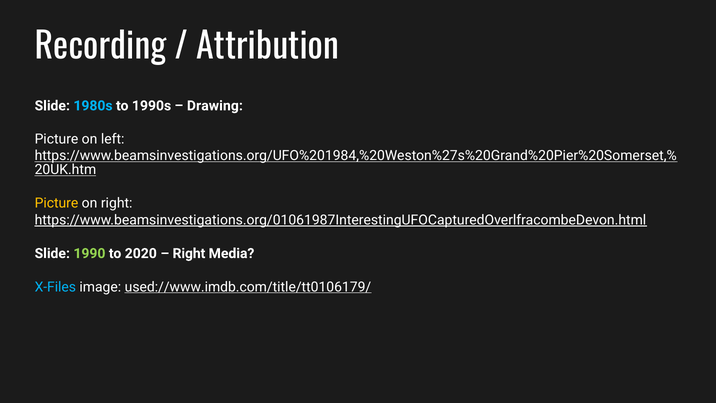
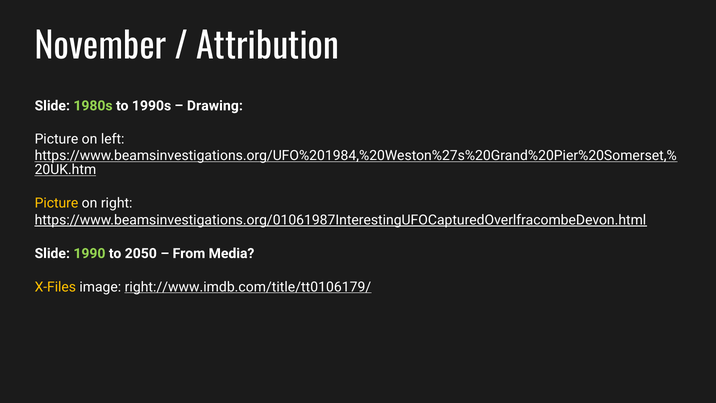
Recording: Recording -> November (101, 47)
1980s colour: light blue -> light green (93, 106)
2020: 2020 -> 2050 (141, 253)
Right: Right -> From (189, 253)
X-Files colour: light blue -> yellow (55, 287)
used://www.imdb.com/title/tt0106179/: used://www.imdb.com/title/tt0106179/ -> right://www.imdb.com/title/tt0106179/ (248, 287)
